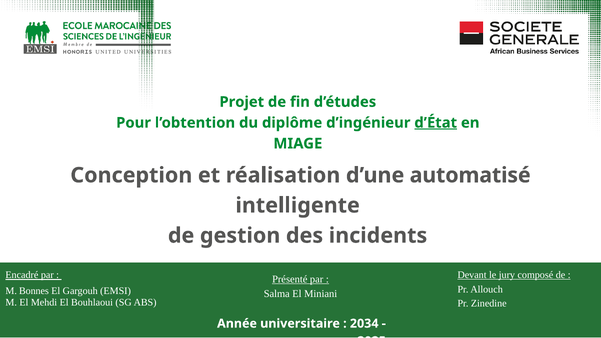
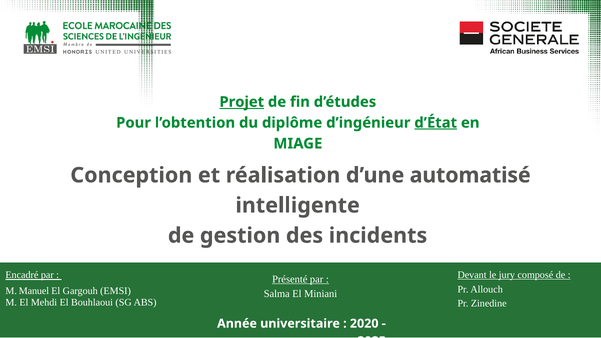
Projet underline: none -> present (242, 102)
Bonnes: Bonnes -> Manuel (34, 291)
2034: 2034 -> 2020 (364, 324)
